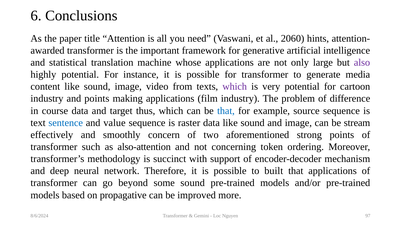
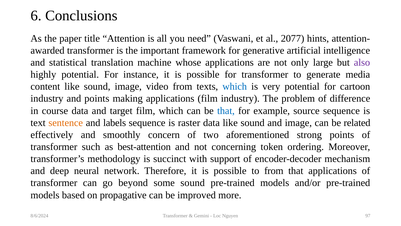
2060: 2060 -> 2077 (293, 38)
which colour: purple -> blue (235, 86)
target thus: thus -> film (146, 110)
sentence colour: blue -> orange (66, 123)
value: value -> labels (115, 123)
stream: stream -> related (357, 123)
also-attention: also-attention -> best-attention (144, 147)
to built: built -> from (274, 171)
